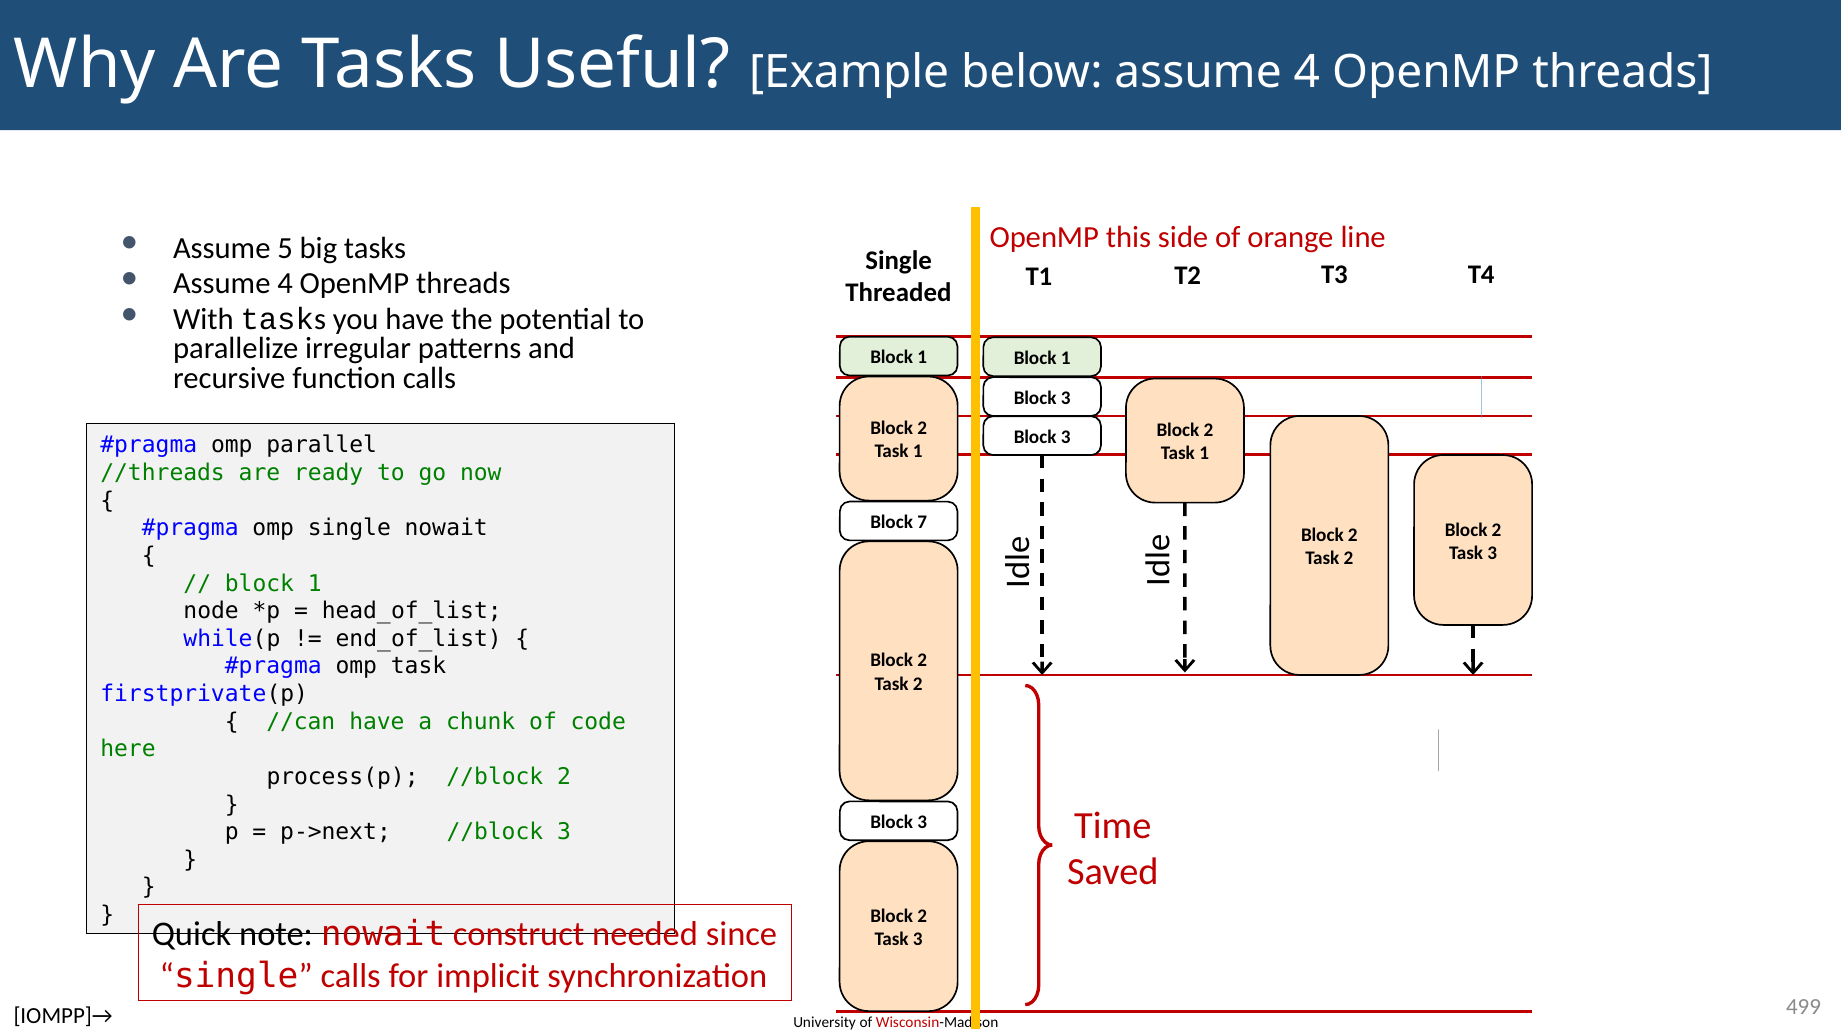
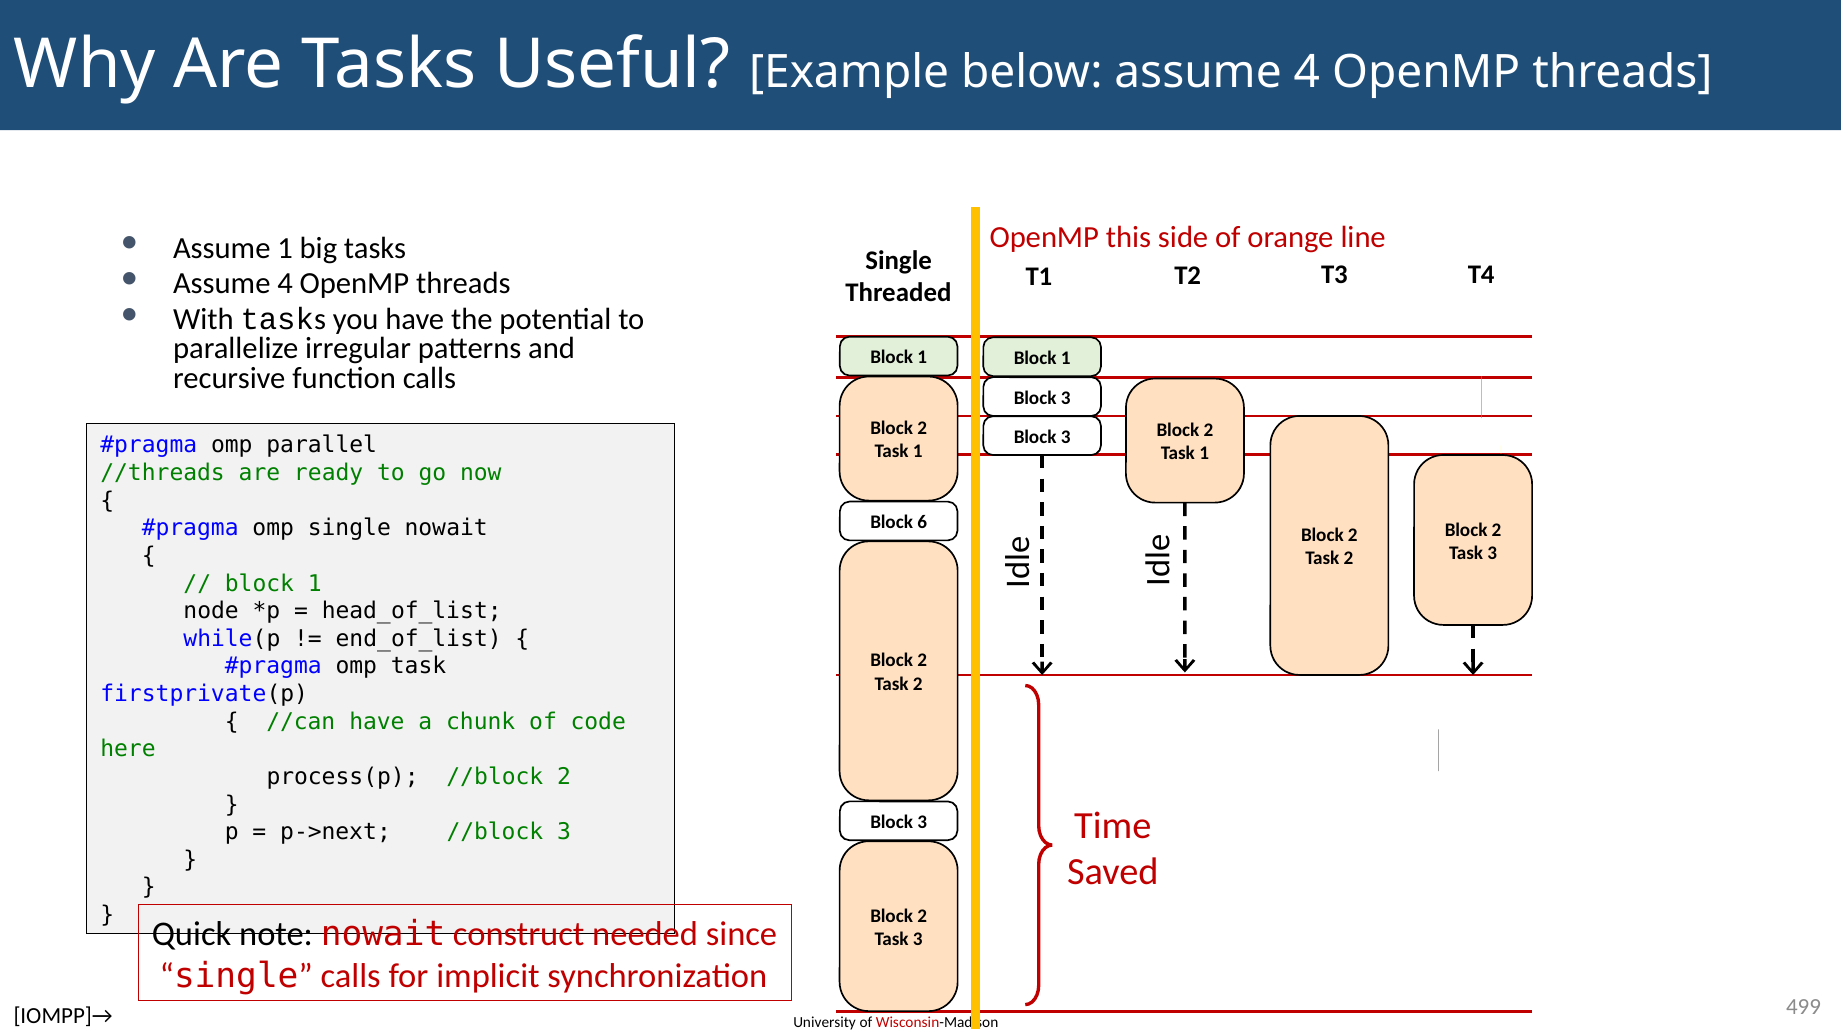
Assume 5: 5 -> 1 (285, 248)
7: 7 -> 6 (922, 522)
